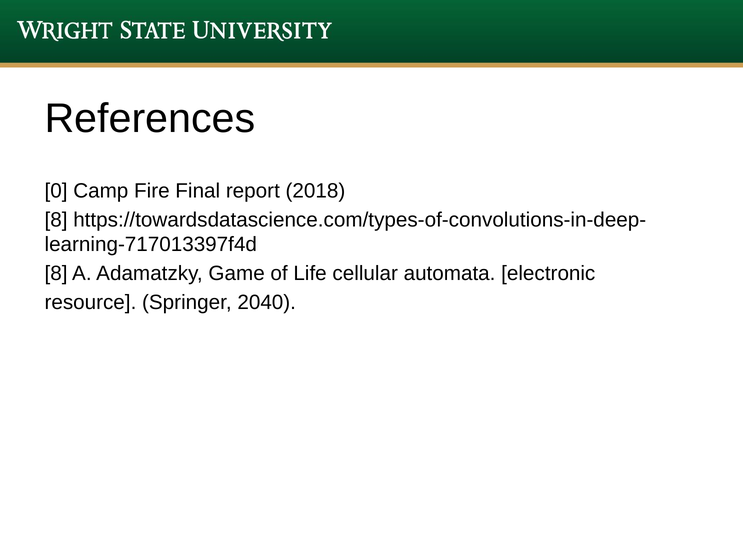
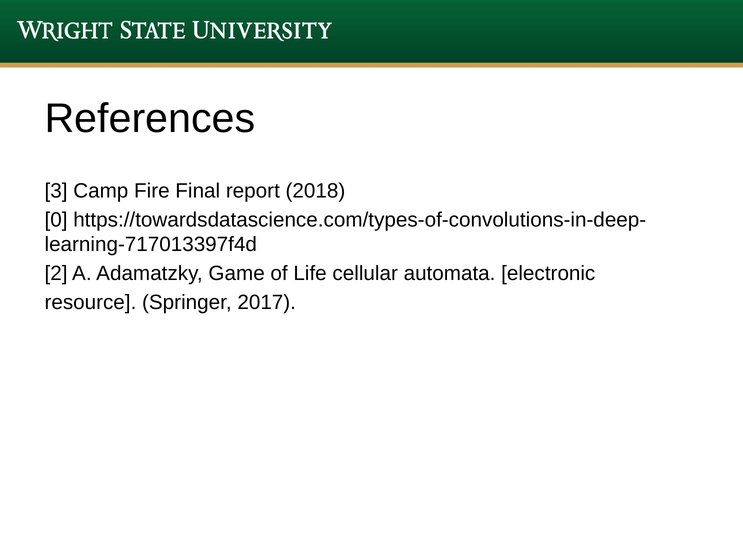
0: 0 -> 3 (56, 190)
8: 8 -> 0 (56, 219)
8: 8 -> 2 (56, 273)
2040: 2040 -> 2017 (267, 302)
